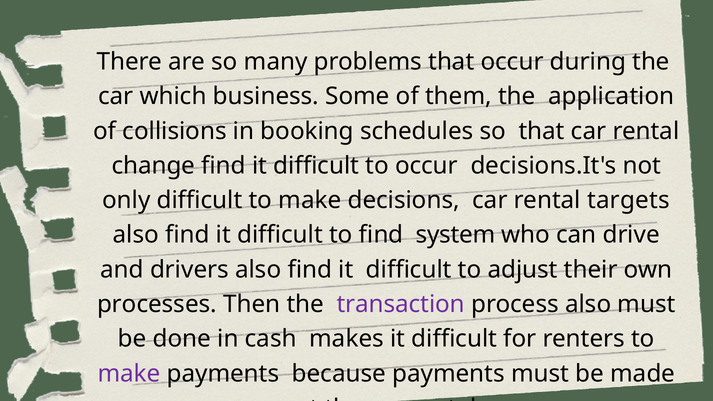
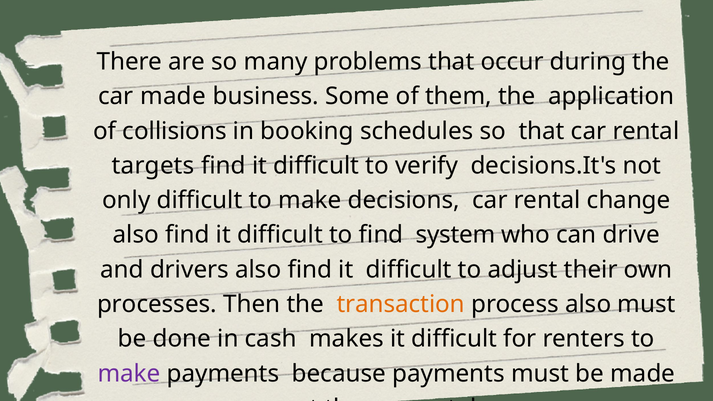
car which: which -> made (173, 96)
change: change -> targets (153, 166)
to occur: occur -> verify (427, 166)
targets: targets -> change (629, 200)
transaction colour: purple -> orange (401, 304)
